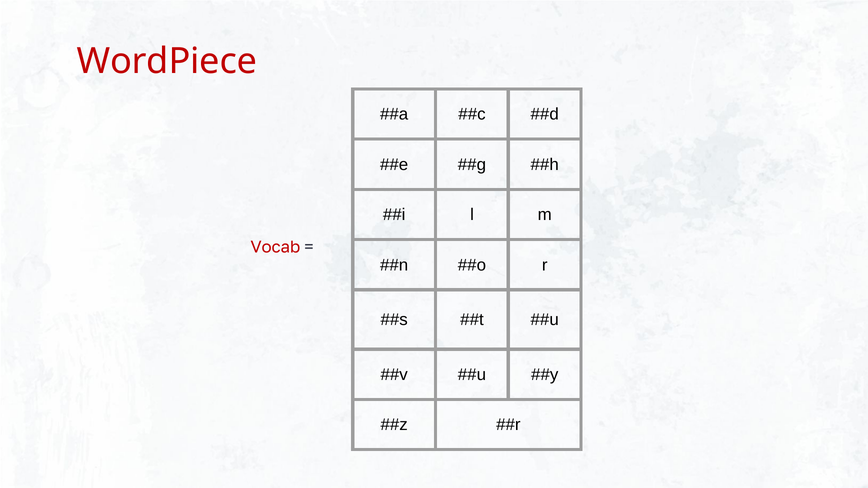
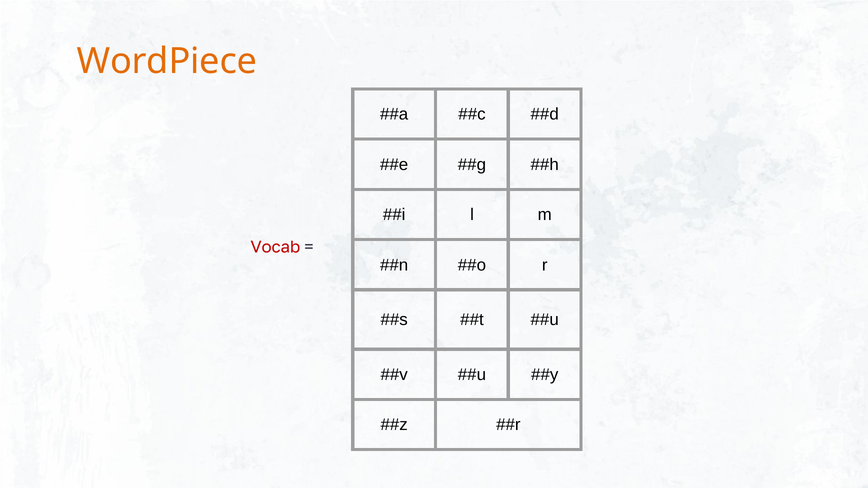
WordPiece colour: red -> orange (167, 61)
